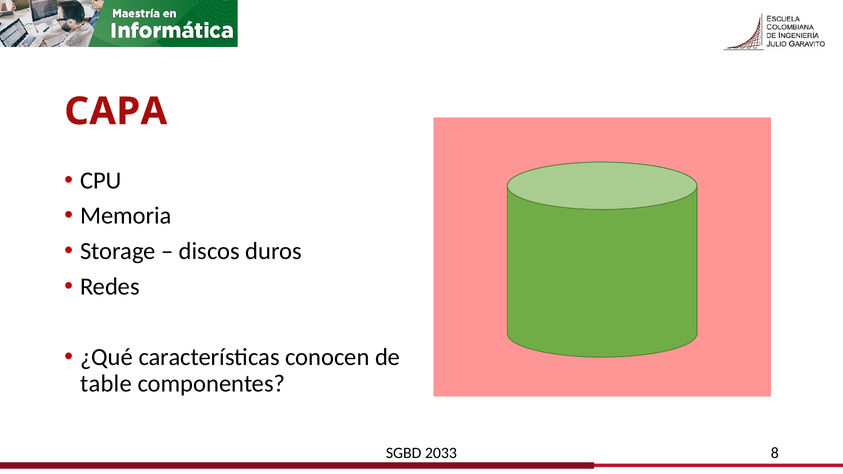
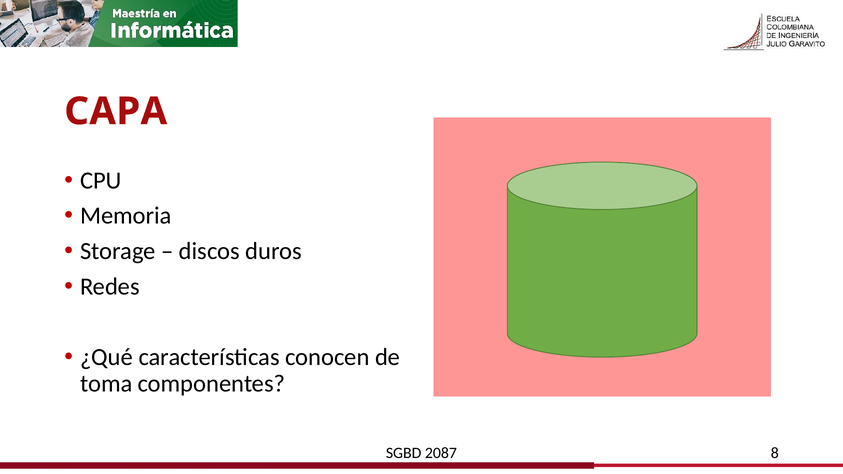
table: table -> toma (106, 384)
2033: 2033 -> 2087 (441, 453)
